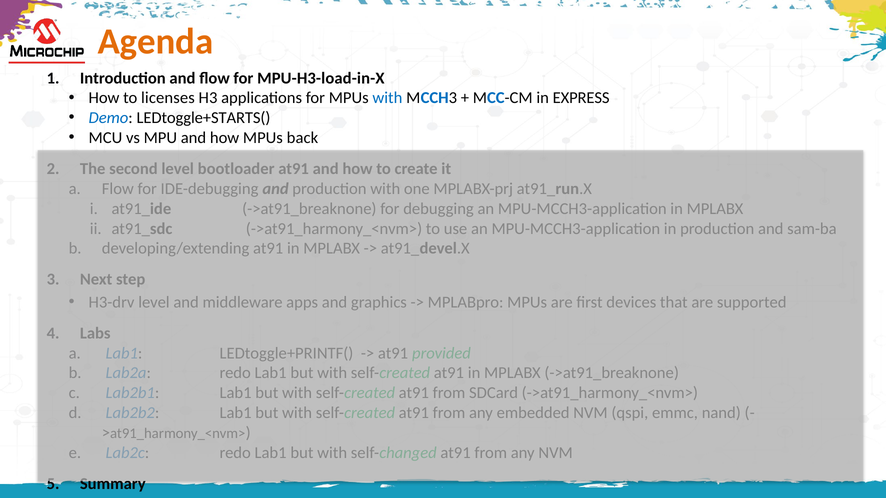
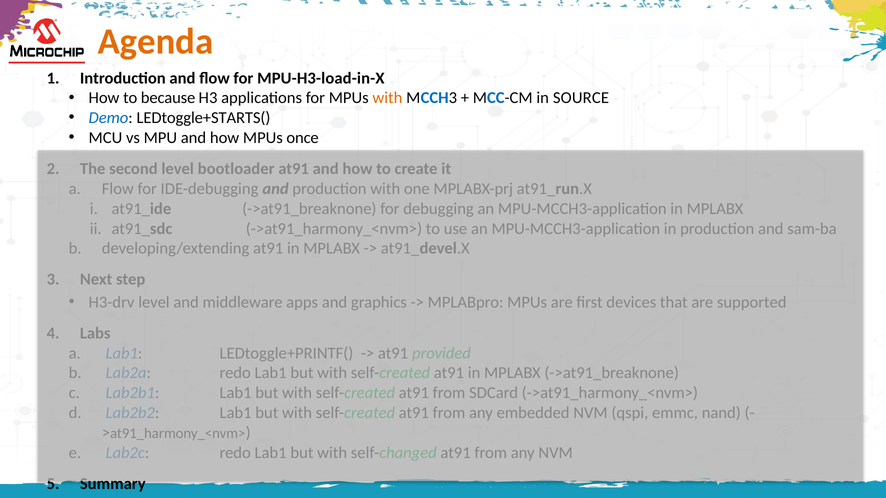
licenses: licenses -> because (168, 98)
with colour: blue -> orange (387, 98)
EXPRESS: EXPRESS -> SOURCE (581, 98)
back: back -> once (303, 138)
